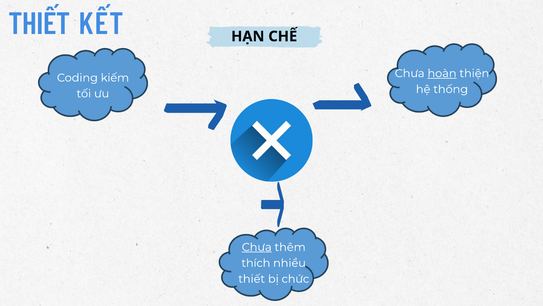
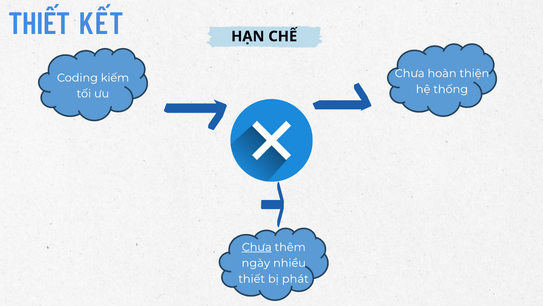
hoàn underline: present -> none (442, 73)
thích: thích -> ngày (256, 263)
chức: chức -> phát (295, 278)
